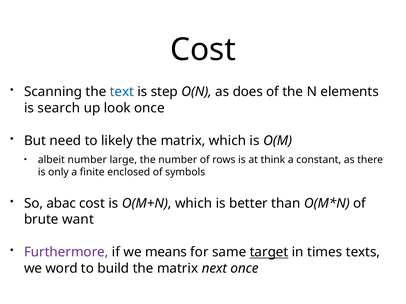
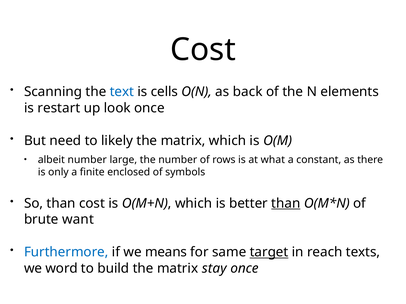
step: step -> cells (164, 92)
does: does -> back (248, 92)
search: search -> restart (59, 108)
think: think -> what (273, 160)
So abac: abac -> than (61, 204)
than underline: none -> present (286, 204)
Furthermore colour: purple -> blue (66, 253)
times: times -> reach (325, 253)
next: next -> stay (214, 269)
